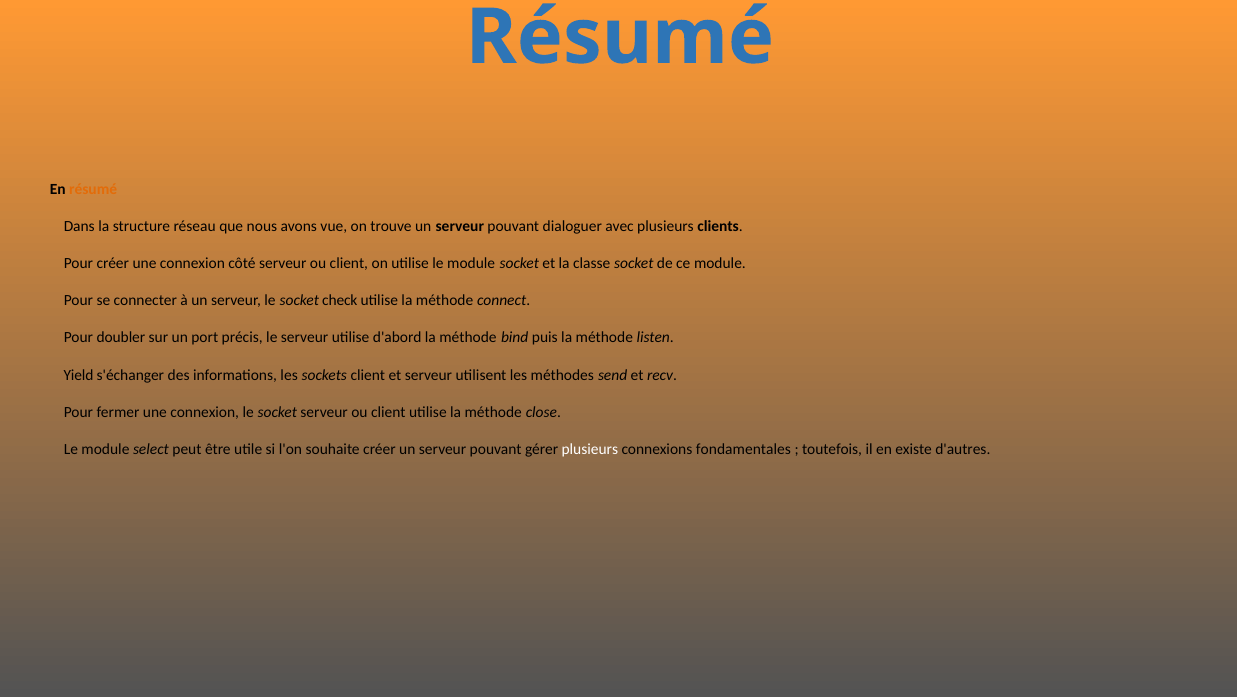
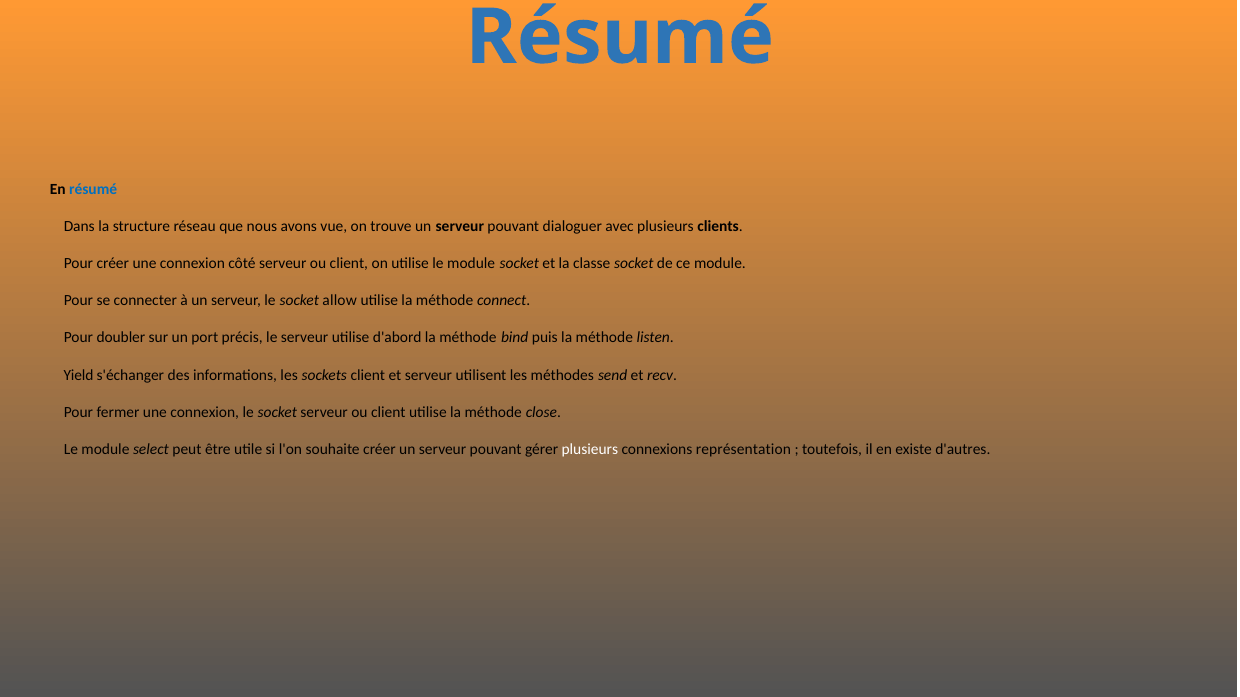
résumé colour: orange -> blue (93, 189)
check: check -> allow (340, 301)
fondamentales: fondamentales -> représentation (743, 450)
